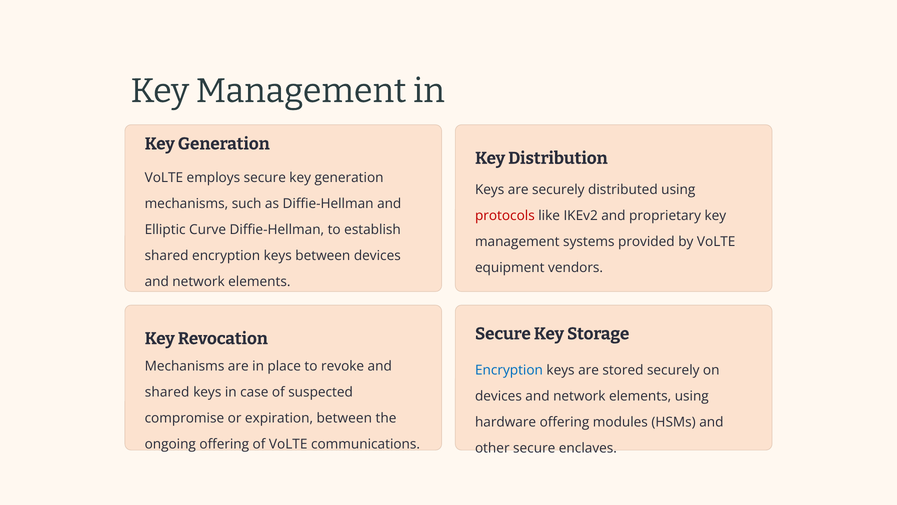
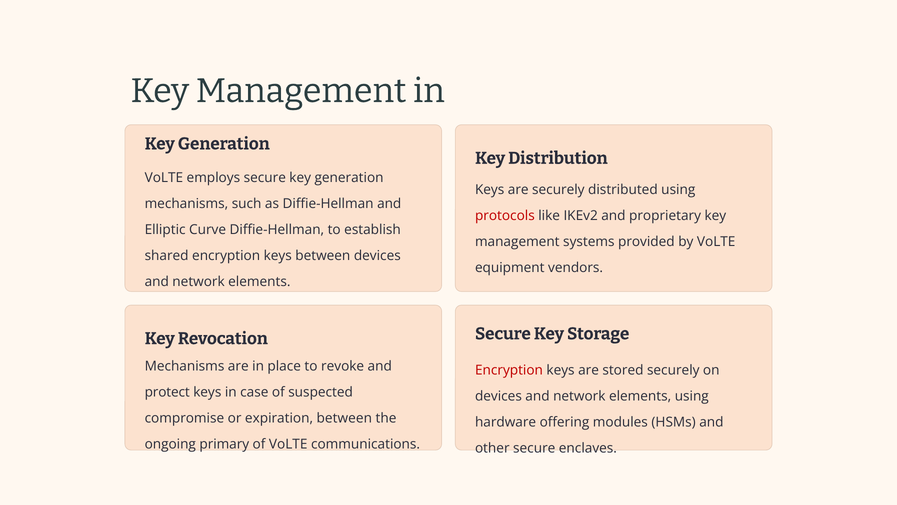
Encryption colour: blue -> red (509, 370)
shared: shared -> protect (167, 392)
ongoing offering: offering -> primary (224, 444)
